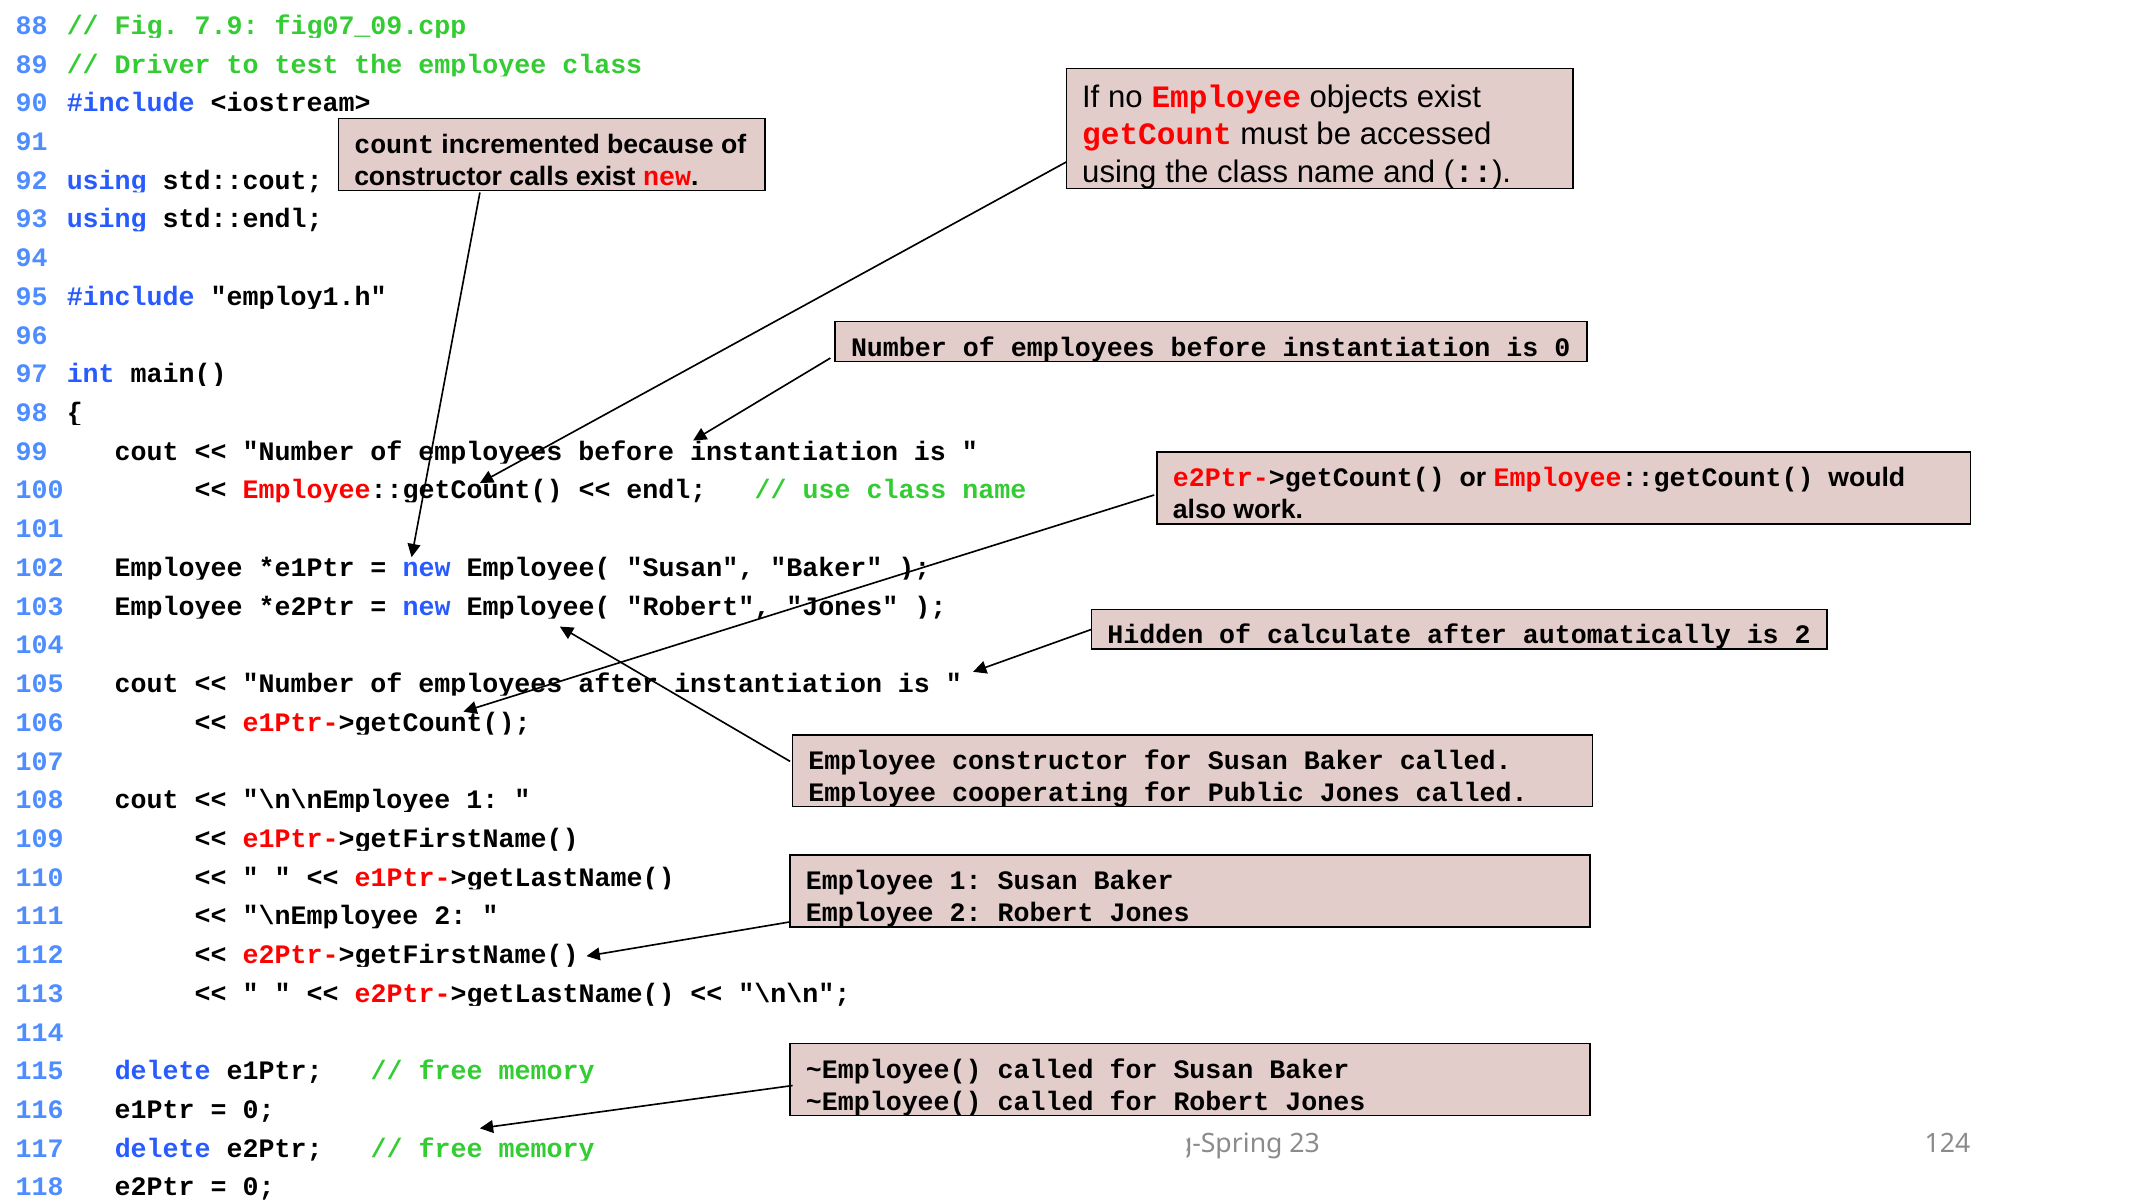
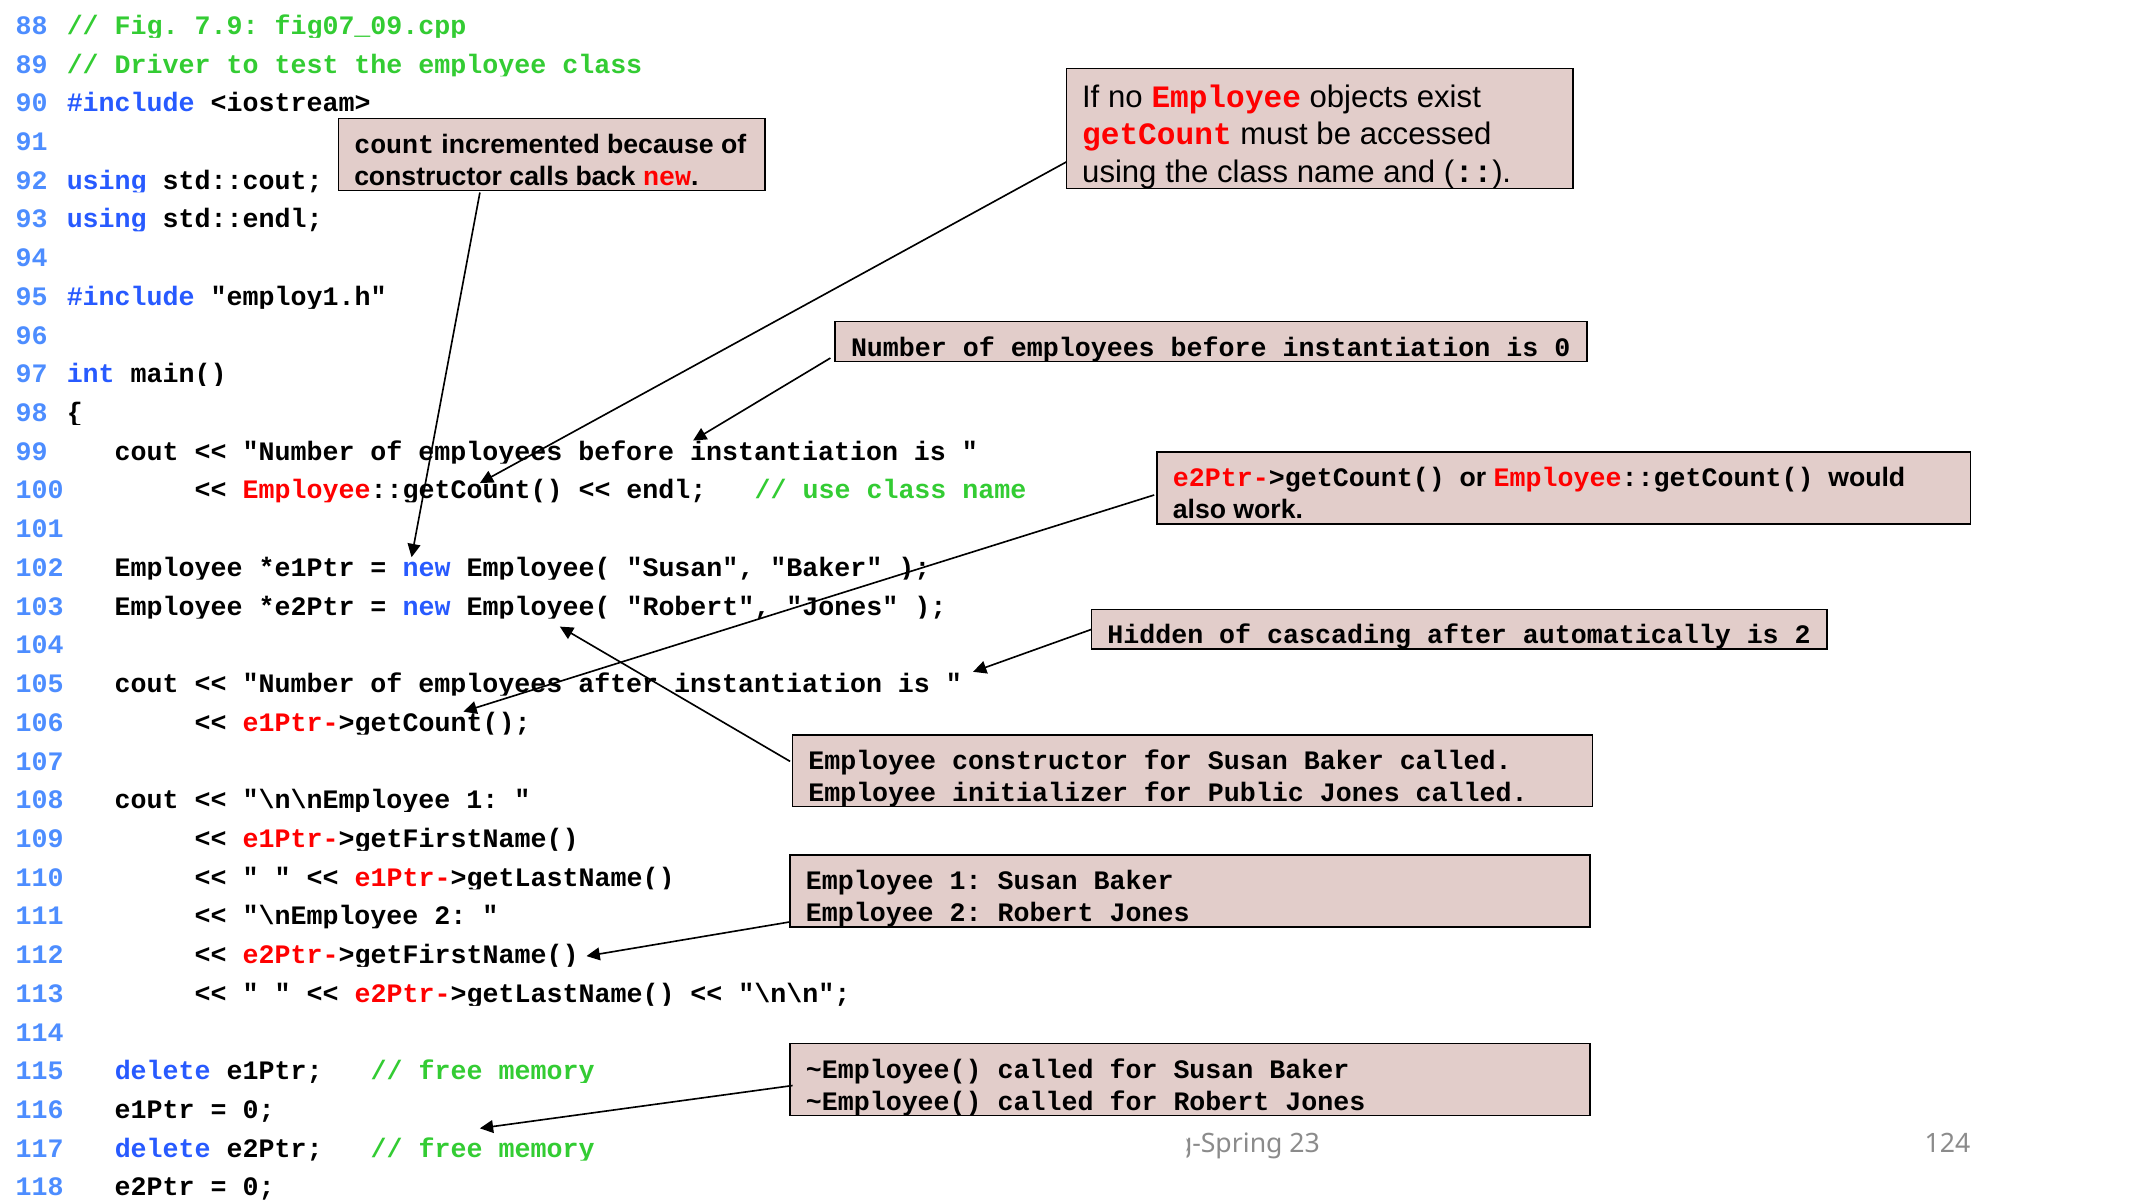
calls exist: exist -> back (606, 176)
calculate: calculate -> cascading (1339, 635)
cooperating: cooperating -> initializer (1040, 792)
